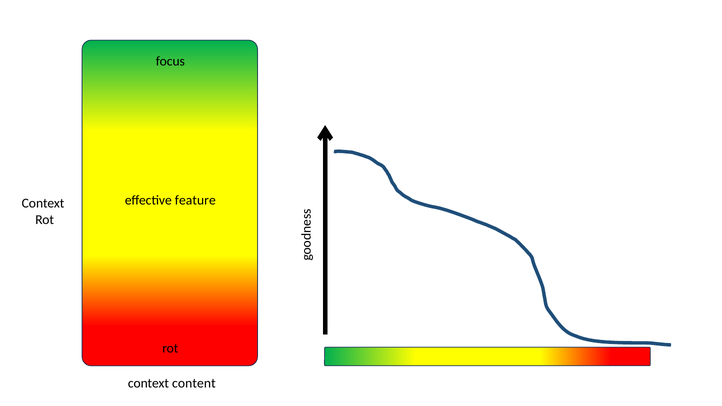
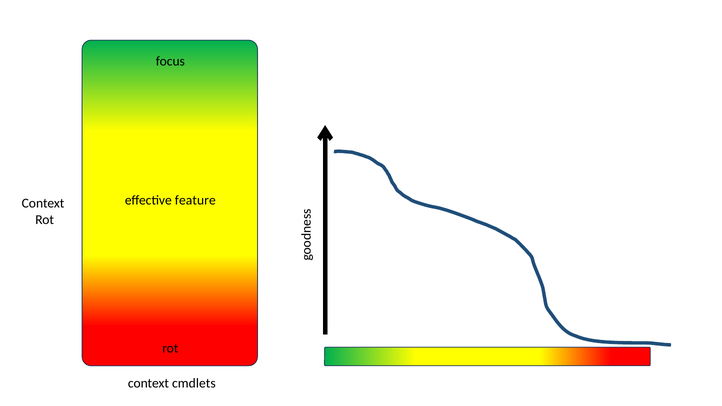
content: content -> cmdlets (194, 383)
